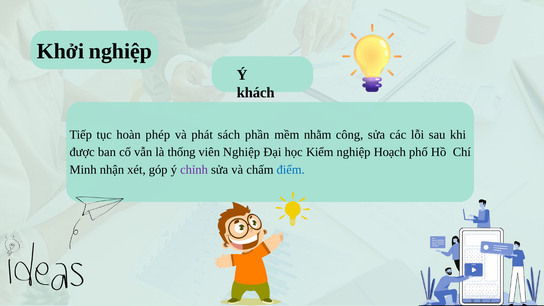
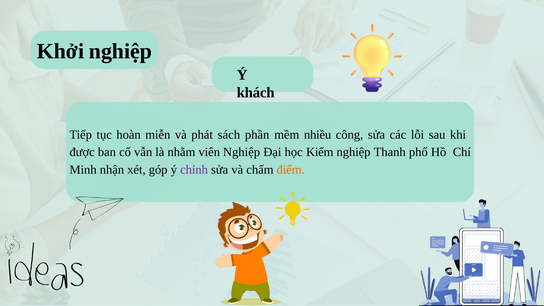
phép: phép -> miễn (158, 135)
nhằm: nhằm -> nhiều (318, 135)
thống: thống -> nhằm (181, 152)
Hoạch: Hoạch -> Thanh (390, 152)
điểm colour: blue -> orange (291, 170)
